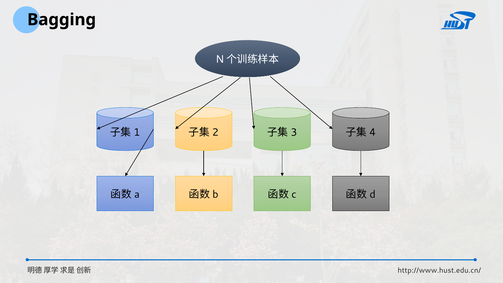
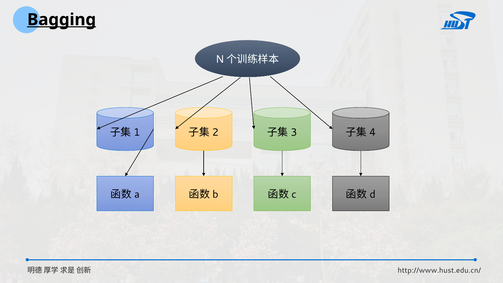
Bagging underline: none -> present (62, 20)
